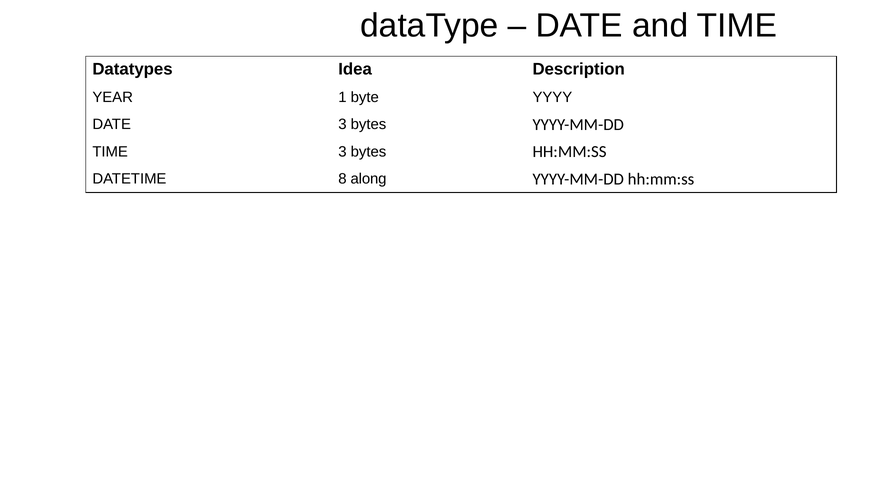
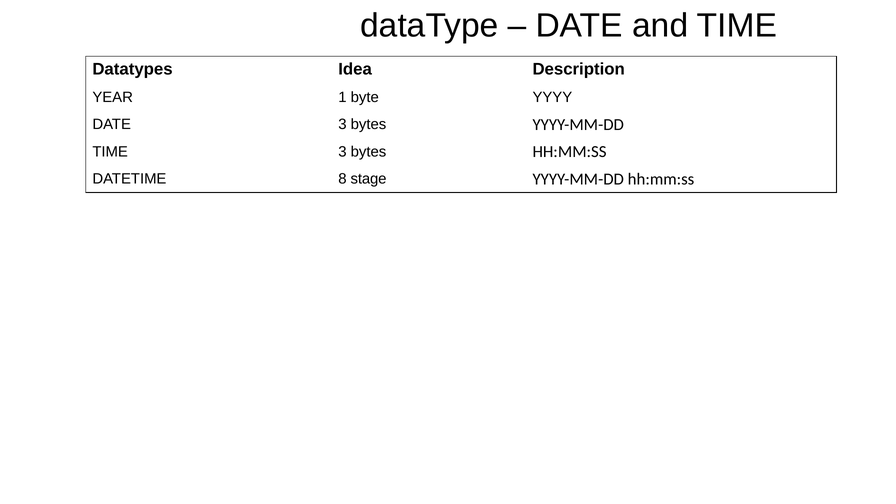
along: along -> stage (369, 179)
